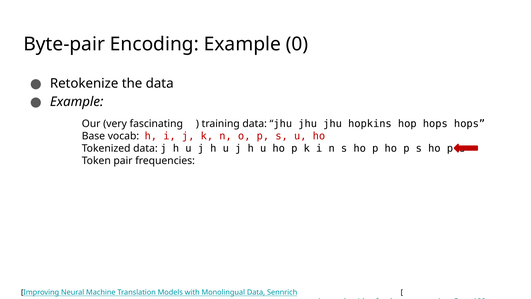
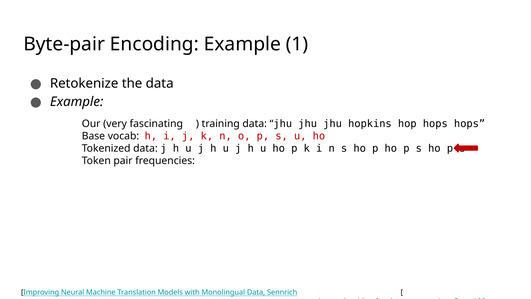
0: 0 -> 1 (297, 44)
